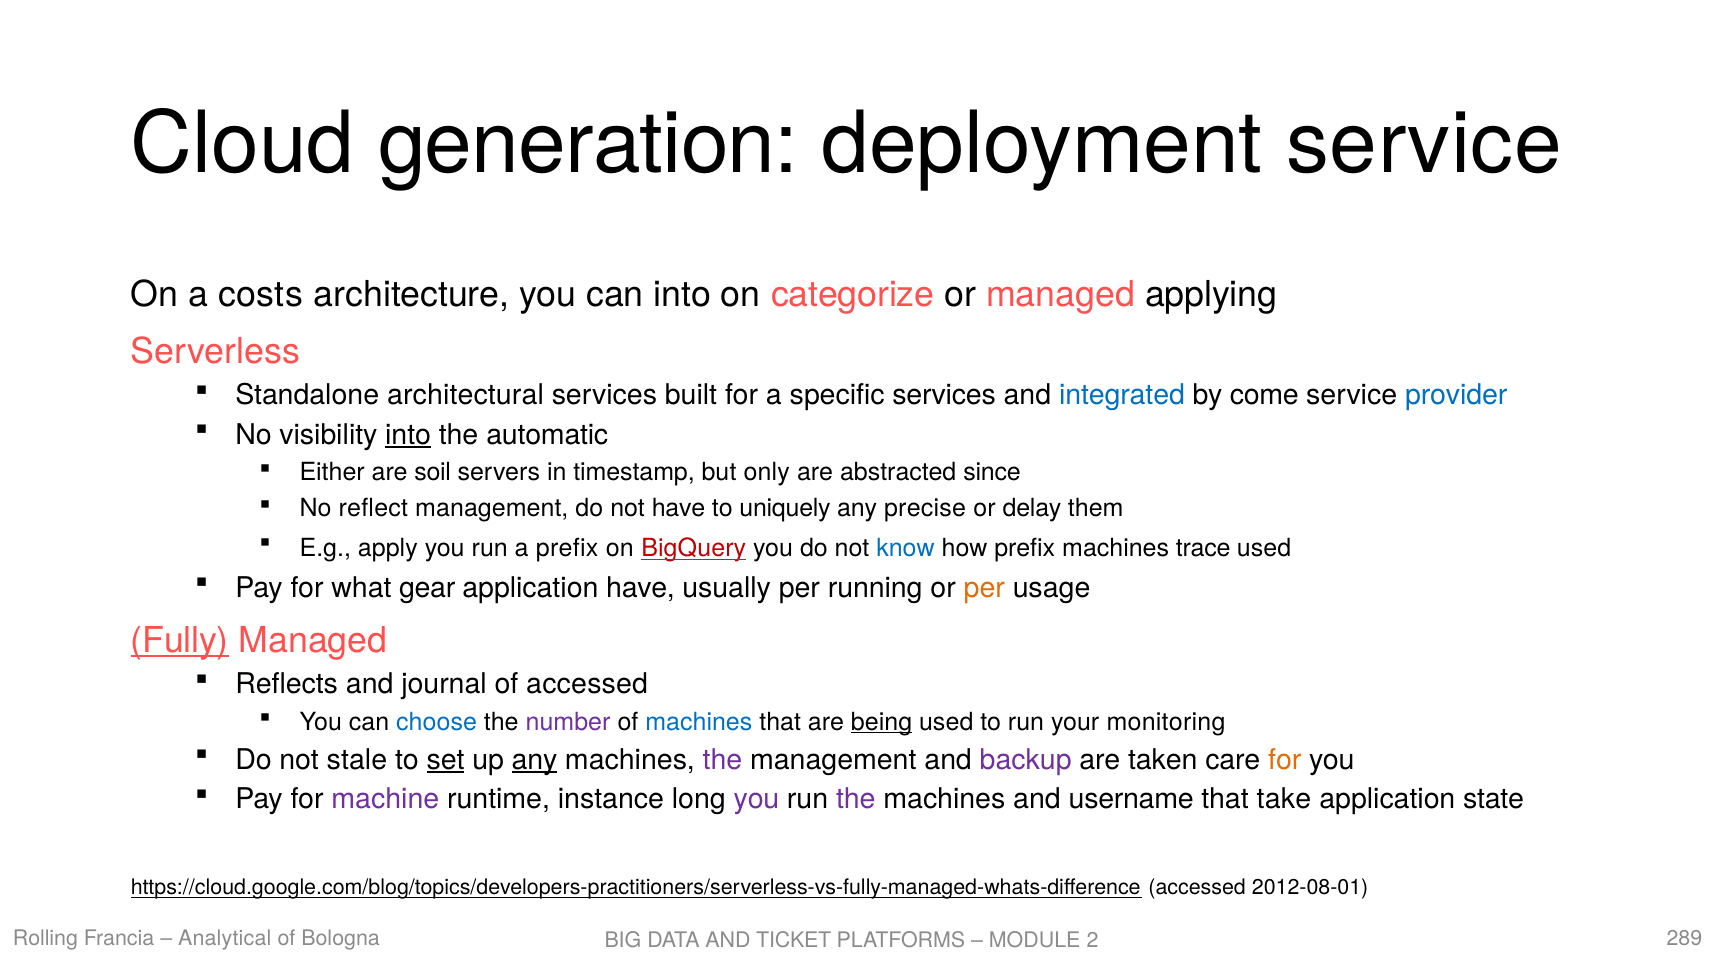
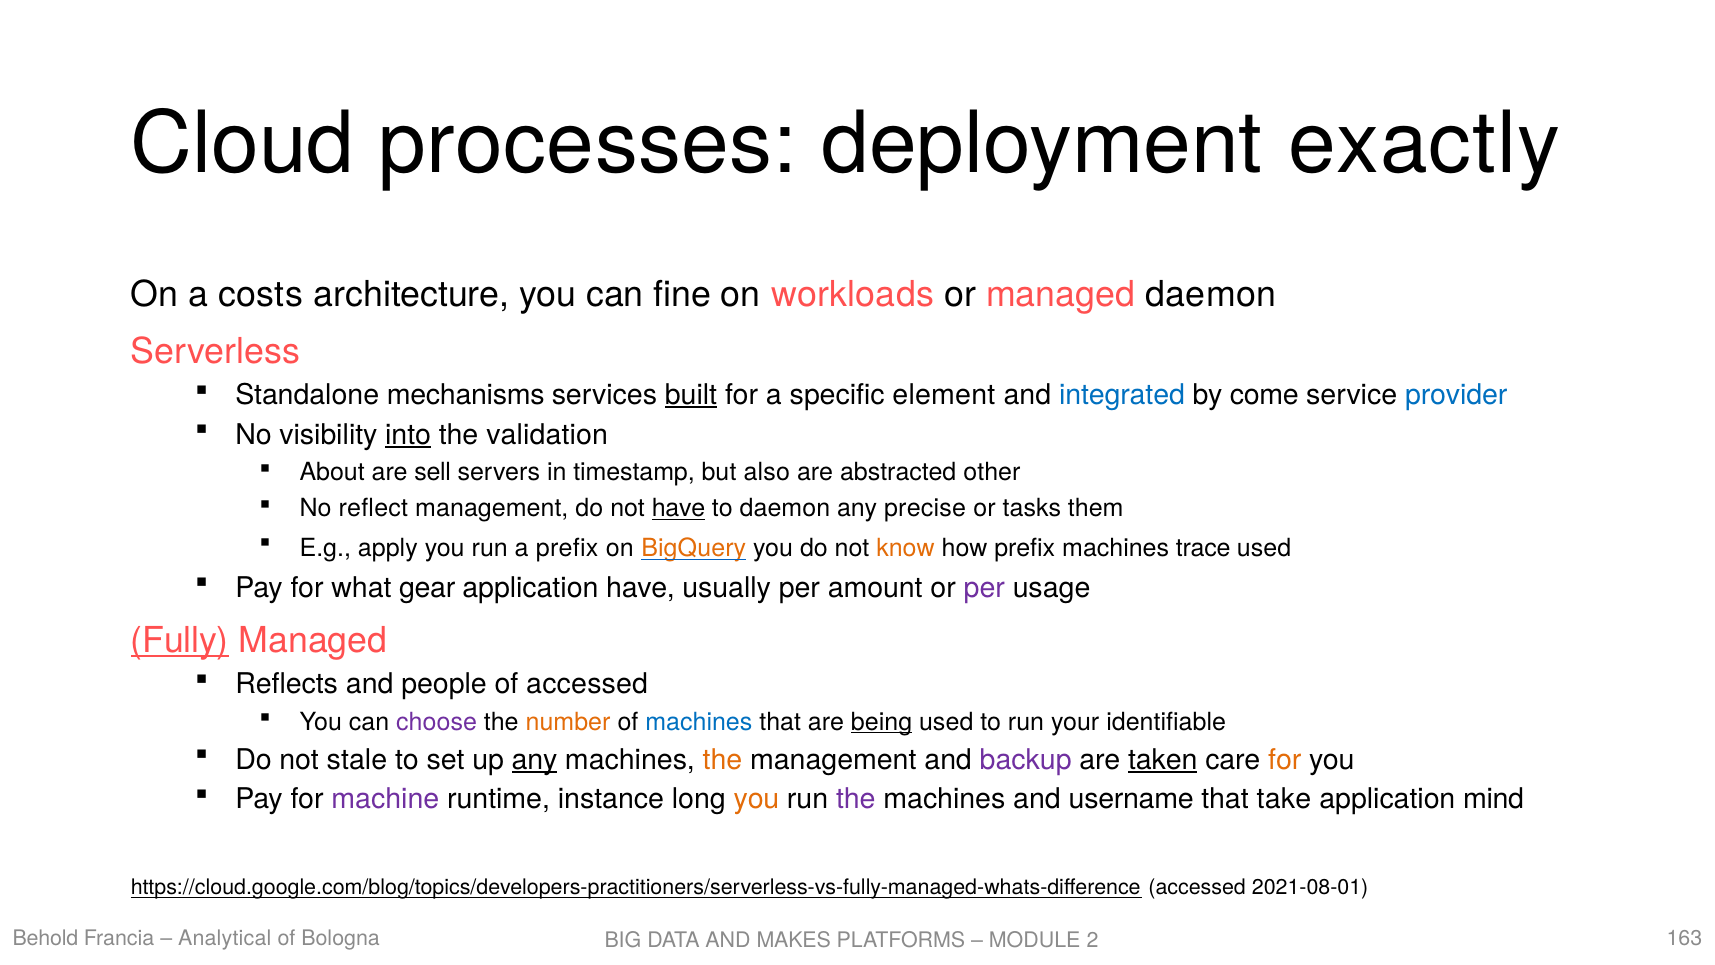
generation: generation -> processes (588, 144)
deployment service: service -> exactly (1424, 144)
can into: into -> fine (682, 295)
categorize: categorize -> workloads (853, 295)
managed applying: applying -> daemon (1211, 295)
architectural: architectural -> mechanisms (466, 395)
built underline: none -> present (691, 395)
specific services: services -> element (944, 395)
automatic: automatic -> validation (547, 435)
Either: Either -> About (332, 473)
soil: soil -> sell (433, 473)
only: only -> also (767, 473)
since: since -> other (992, 473)
have underline: none -> present (679, 509)
to uniquely: uniquely -> daemon (785, 509)
delay: delay -> tasks (1032, 509)
BigQuery colour: red -> orange (694, 548)
know colour: blue -> orange (905, 548)
running: running -> amount (875, 587)
per colour: orange -> purple (984, 587)
journal: journal -> people (444, 684)
choose colour: blue -> purple (437, 722)
number colour: purple -> orange (568, 722)
monitoring: monitoring -> identifiable (1166, 722)
set underline: present -> none (446, 759)
the colour: purple -> orange (722, 759)
taken underline: none -> present (1163, 759)
you colour: purple -> orange (757, 799)
state: state -> mind (1494, 799)
2012-08-01: 2012-08-01 -> 2021-08-01 (1310, 887)
Rolling: Rolling -> Behold (45, 938)
289: 289 -> 163 (1684, 938)
TICKET: TICKET -> MAKES (794, 940)
